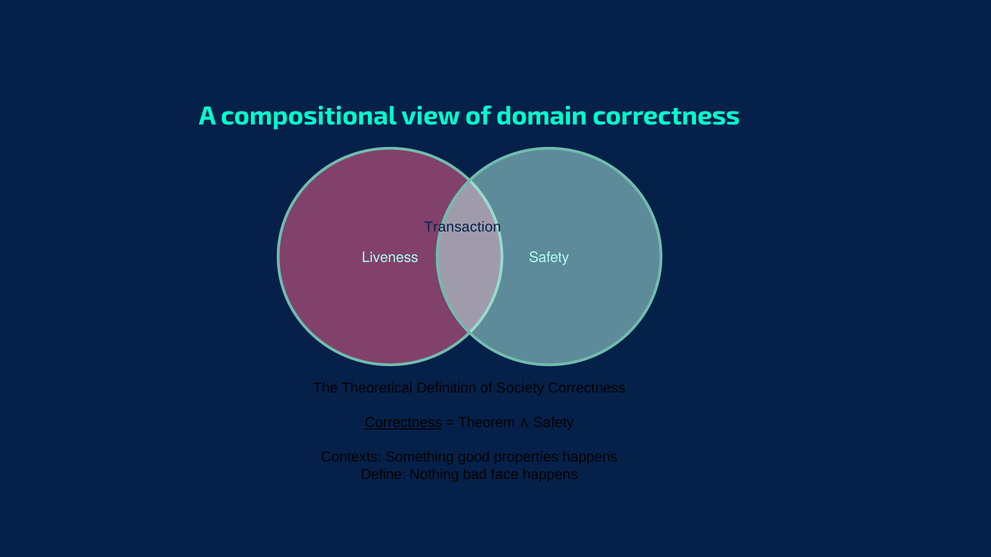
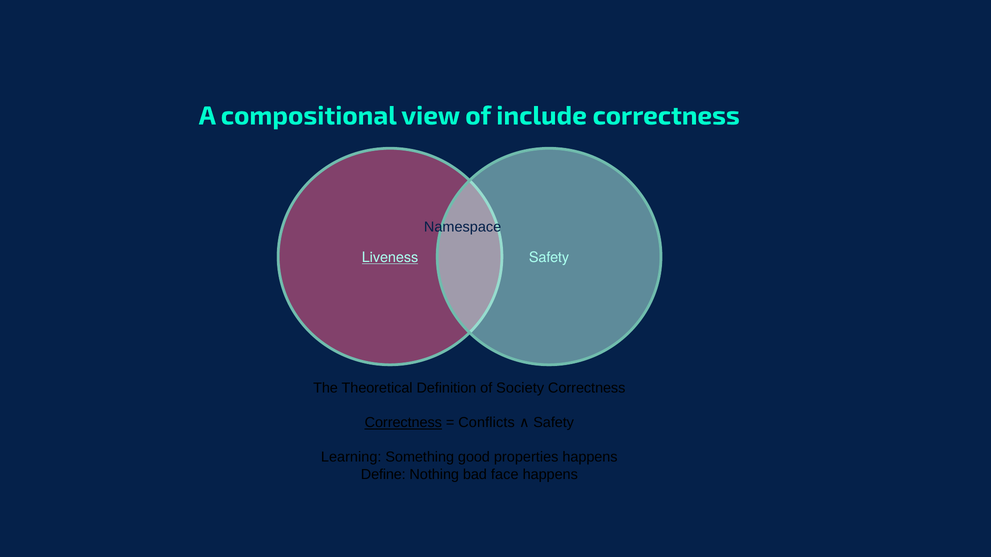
domain: domain -> include (542, 116)
Transaction: Transaction -> Namespace (463, 227)
Liveness underline: none -> present (390, 258)
Theorem: Theorem -> Conflicts (487, 423)
Contexts: Contexts -> Learning (351, 458)
